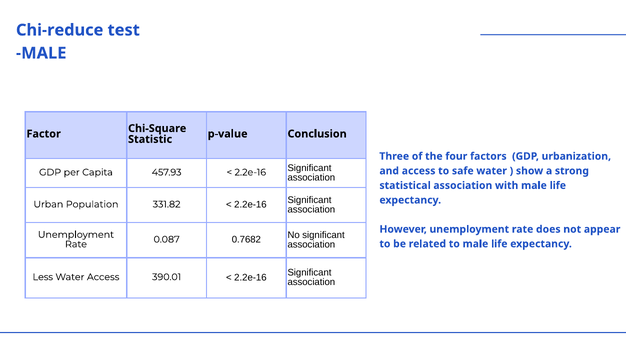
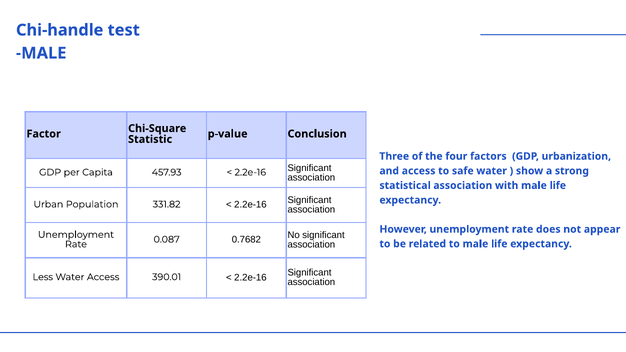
Chi-reduce: Chi-reduce -> Chi-handle (60, 30)
